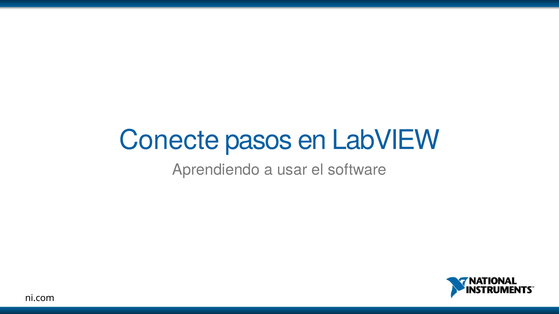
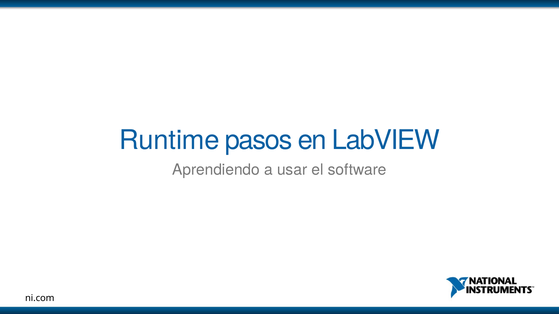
Conecte: Conecte -> Runtime (169, 140)
